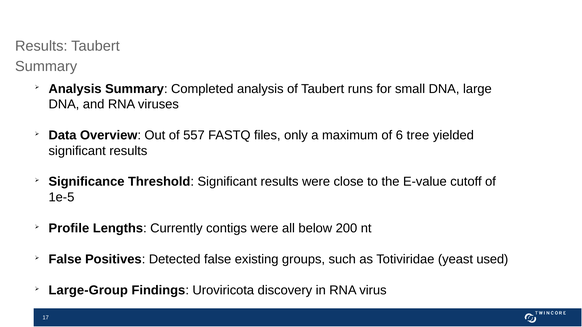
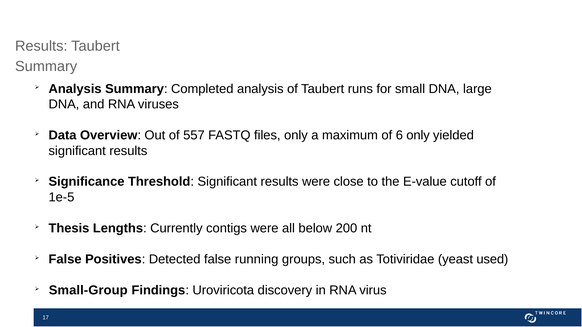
6 tree: tree -> only (418, 135)
Profile: Profile -> Thesis (69, 228)
existing: existing -> running (257, 260)
Large-Group: Large-Group -> Small-Group (88, 291)
